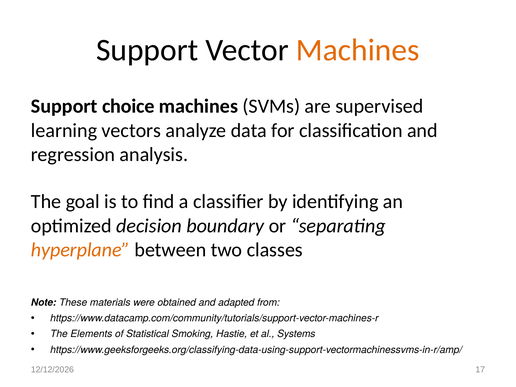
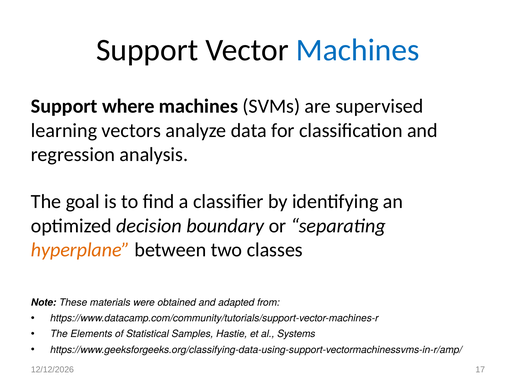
Machines colour: orange -> blue (358, 50)
choice: choice -> where (128, 106)
Smoking: Smoking -> Samples (193, 334)
